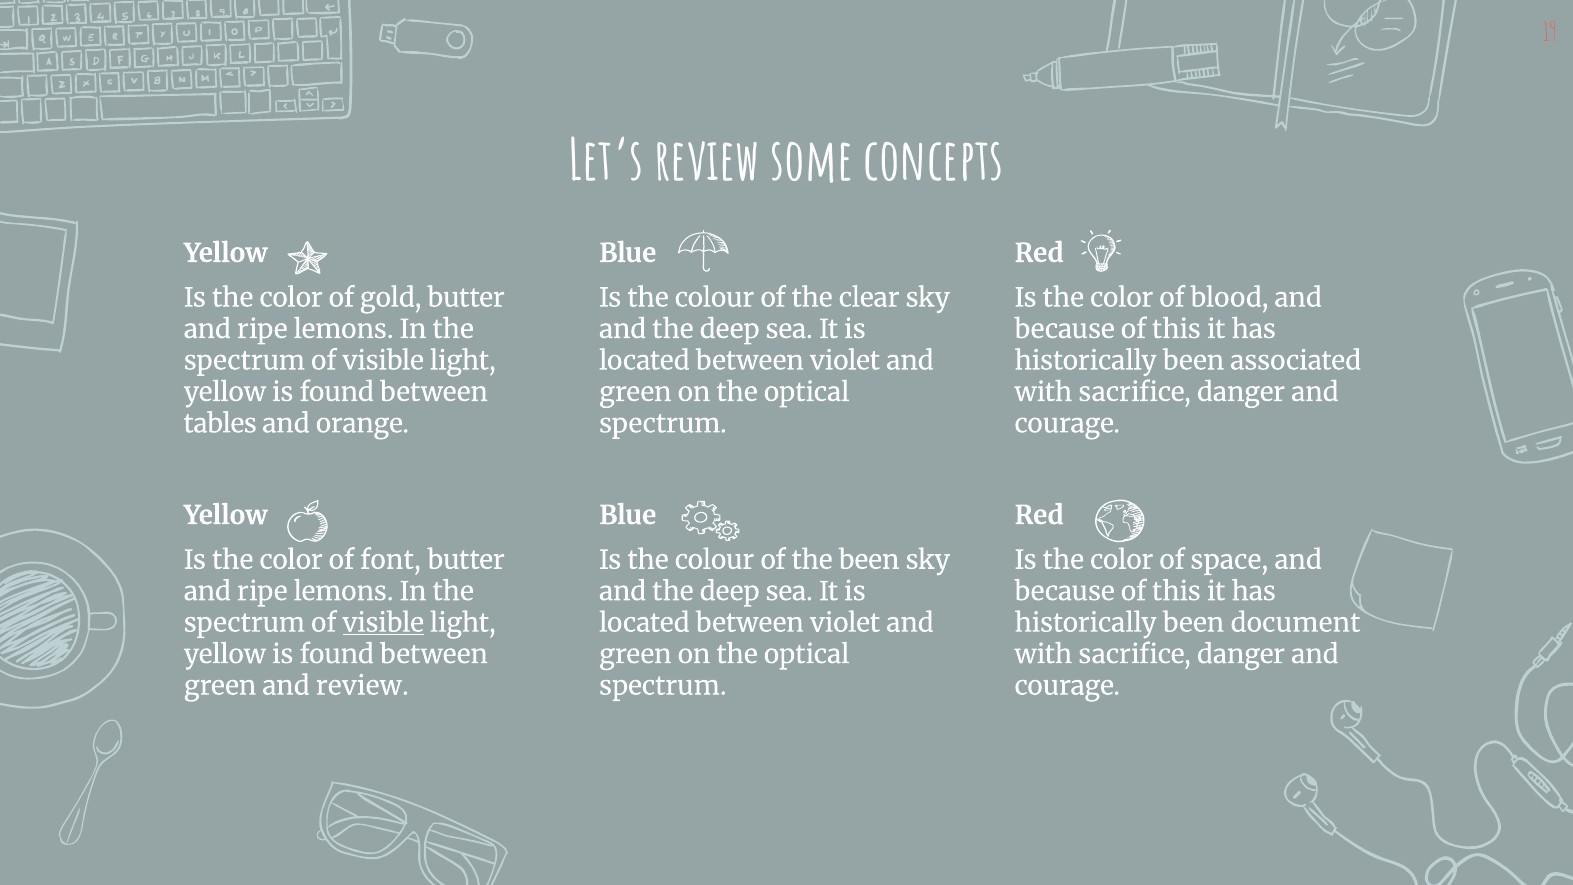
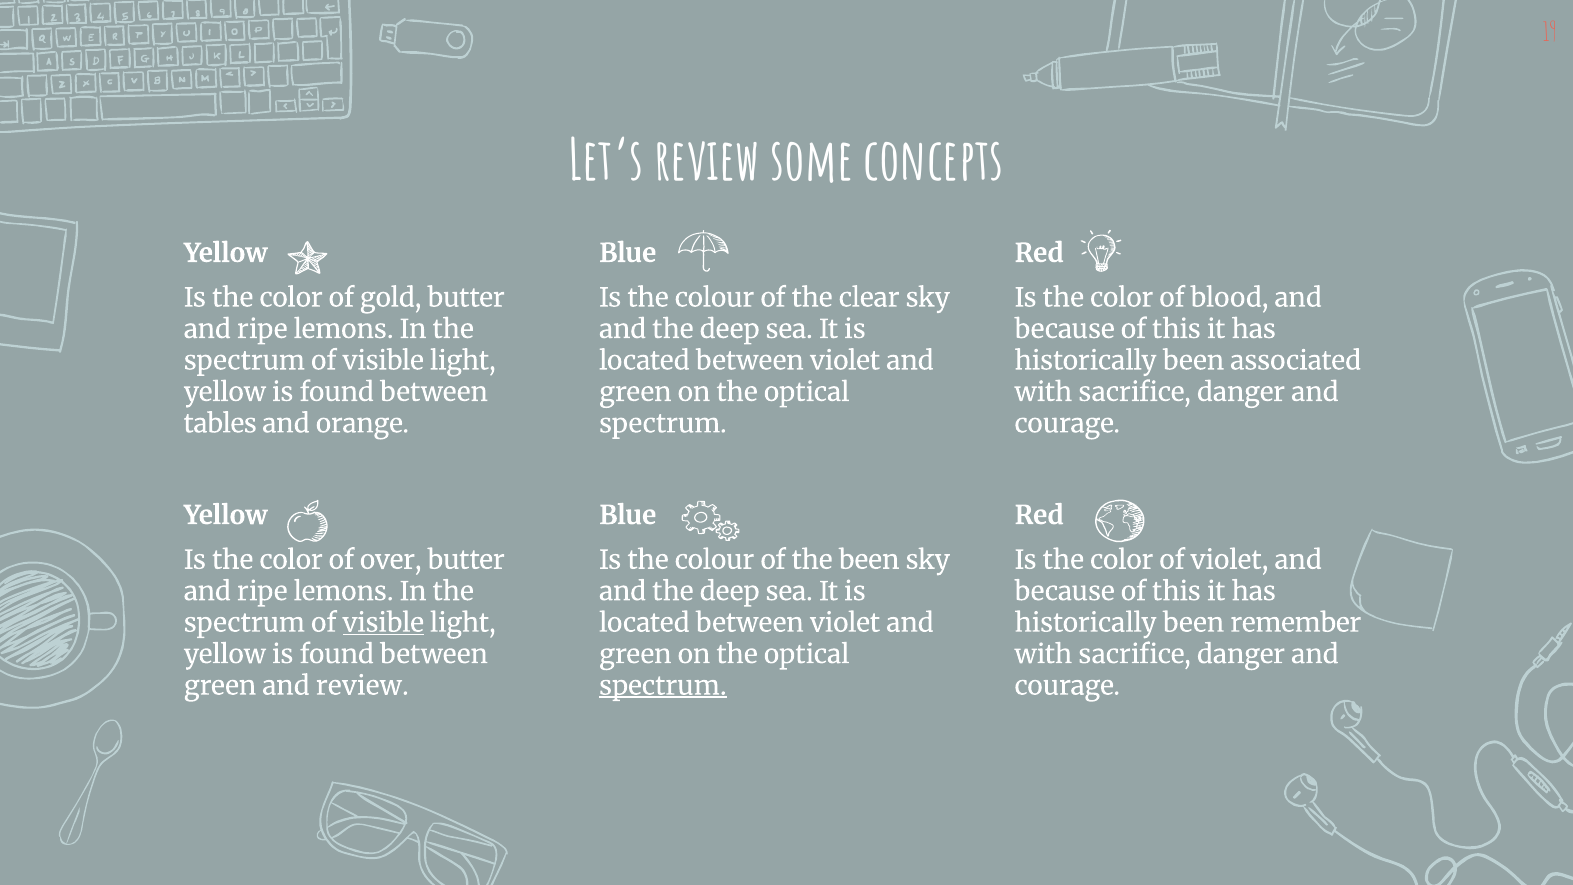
font: font -> over (391, 560)
of space: space -> violet (1229, 560)
document: document -> remember (1296, 623)
spectrum underline: none -> present (663, 686)
